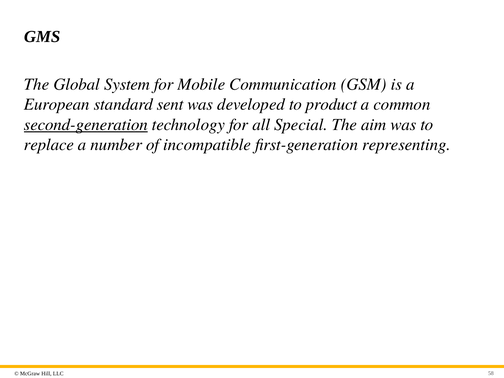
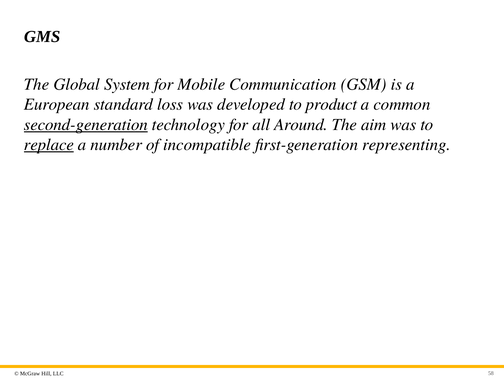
sent: sent -> loss (170, 104)
Special: Special -> Around (301, 124)
replace underline: none -> present (49, 145)
